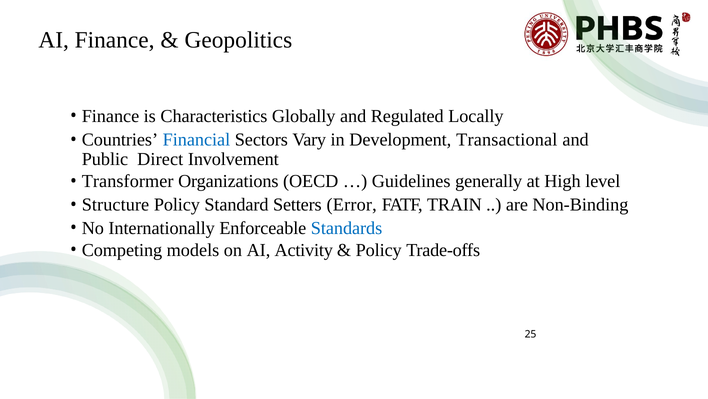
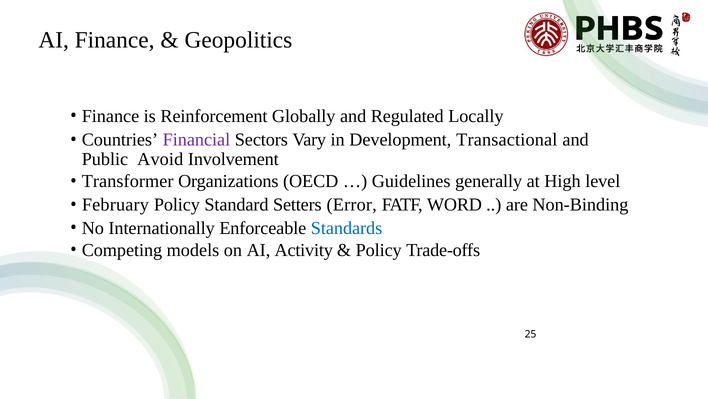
Characteristics: Characteristics -> Reinforcement (214, 116)
Financial colour: blue -> purple (196, 140)
Direct: Direct -> Avoid (160, 159)
Structure: Structure -> February (115, 204)
TRAIN: TRAIN -> WORD (454, 204)
